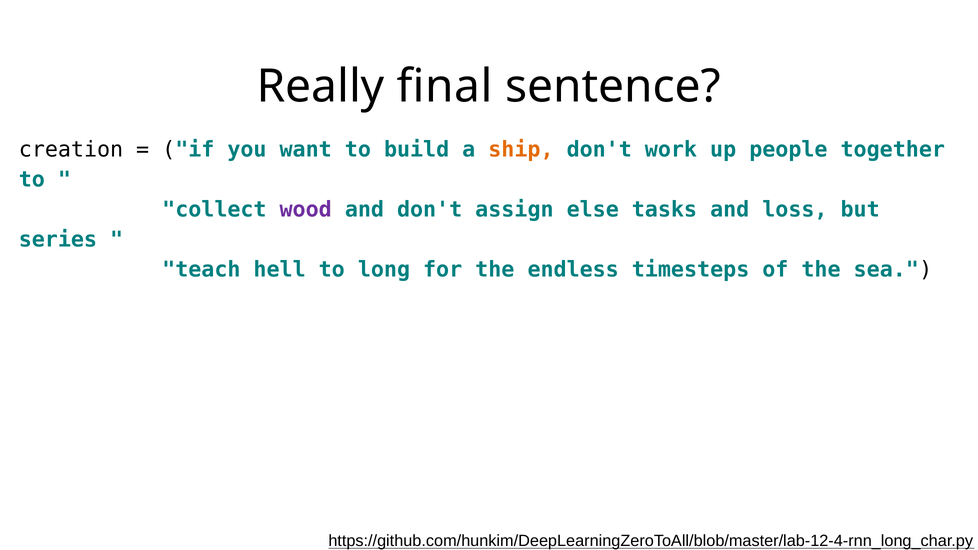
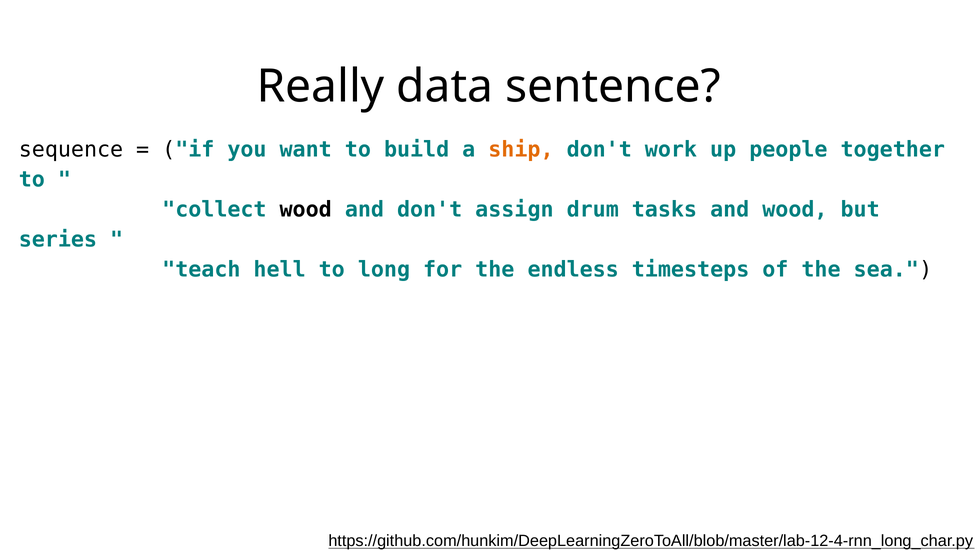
final: final -> data (445, 86)
creation: creation -> sequence (71, 150)
wood colour: purple -> black (306, 210)
else: else -> drum (593, 210)
and loss: loss -> wood (795, 210)
